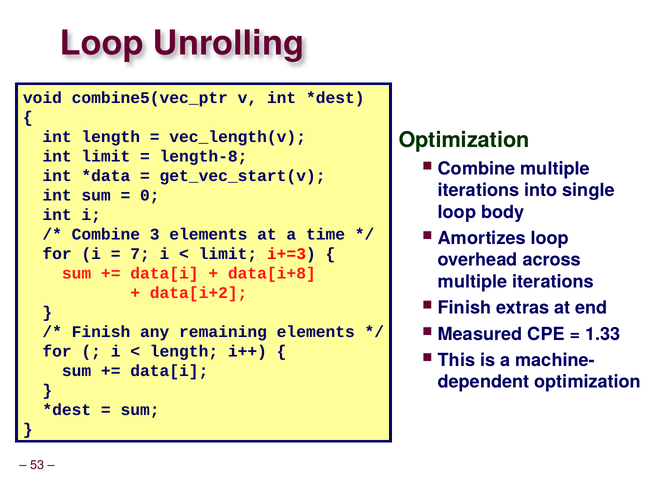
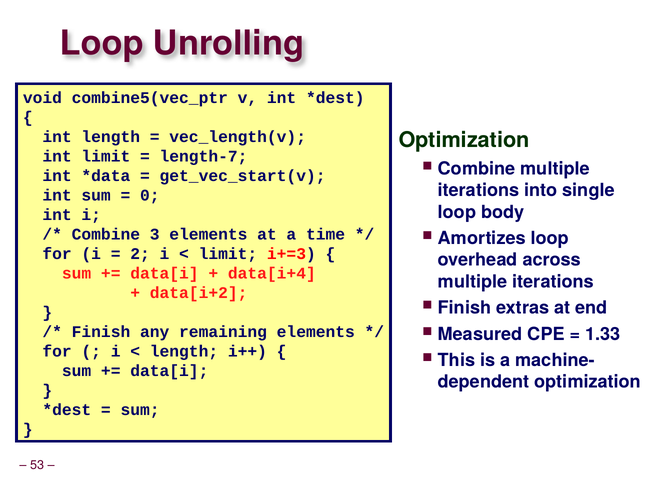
length-8: length-8 -> length-7 (204, 156)
7: 7 -> 2 (140, 254)
data[i+8: data[i+8 -> data[i+4 (272, 273)
